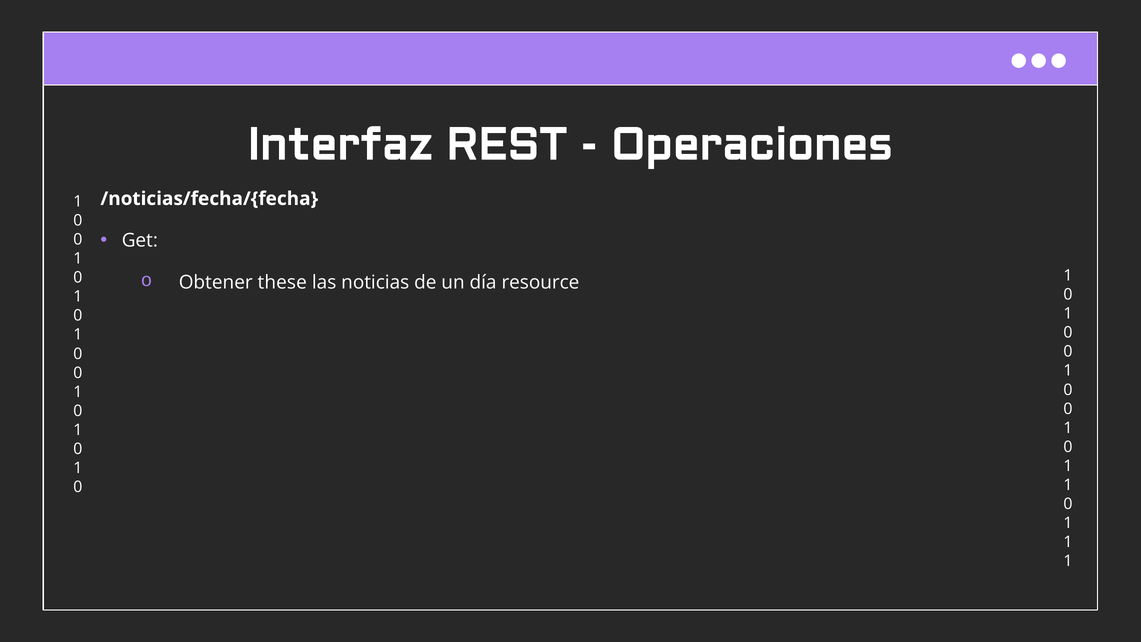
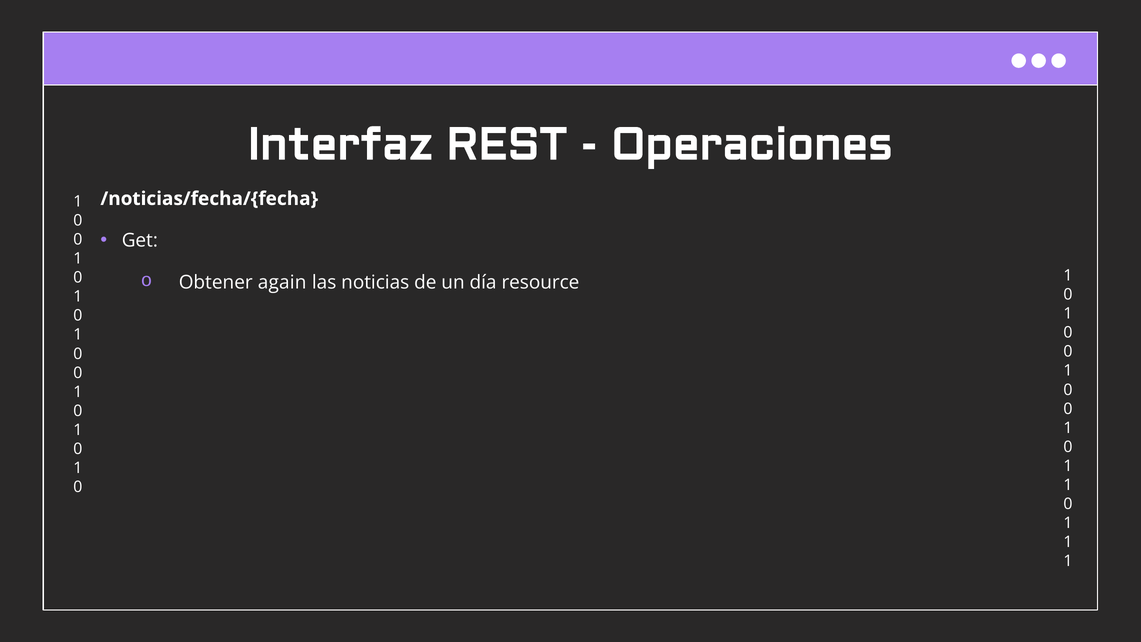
these: these -> again (282, 282)
